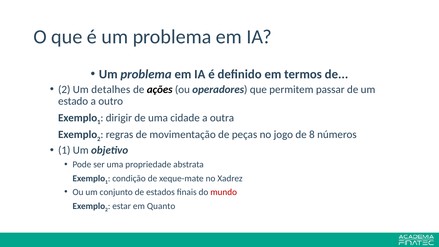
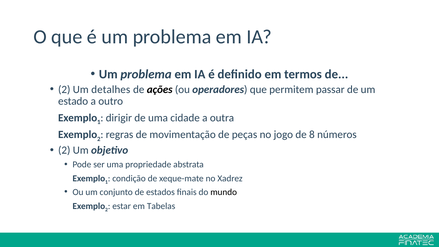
1: 1 -> 2 (64, 150)
mundo colour: red -> black (224, 192)
Quanto: Quanto -> Tabelas (161, 206)
